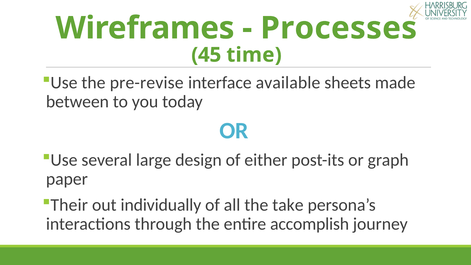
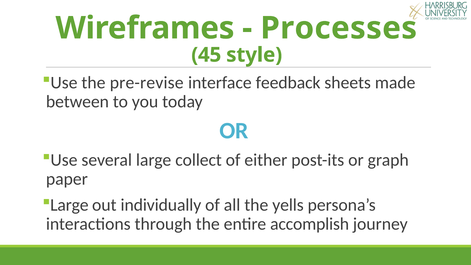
time: time -> style (254, 55)
available: available -> feedback (288, 82)
design: design -> collect (199, 160)
Their: Their -> Large (69, 205)
take: take -> yells (288, 205)
